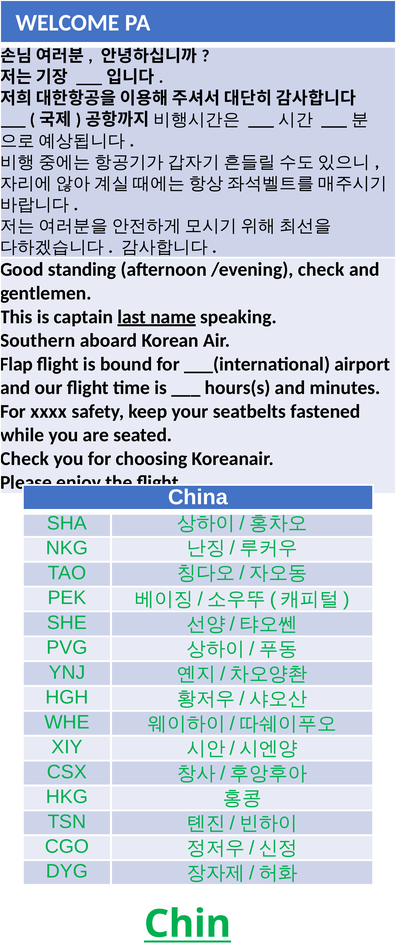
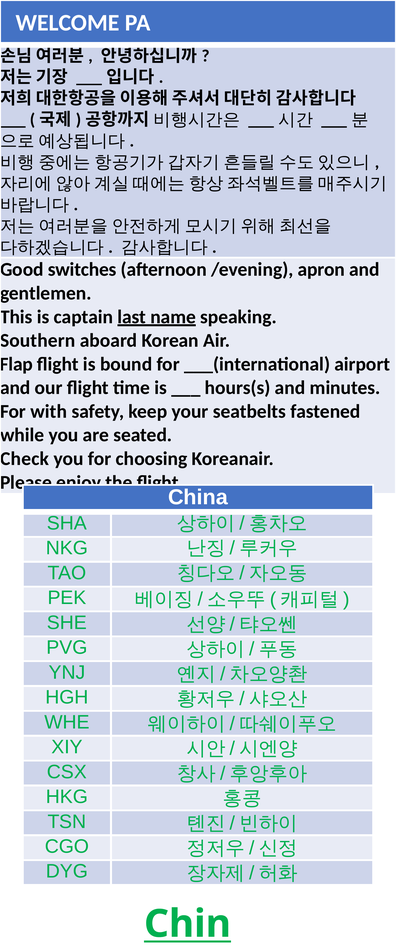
standing: standing -> switches (82, 269)
/evening check: check -> apron (321, 269)
xxxx: xxxx -> with (49, 411)
